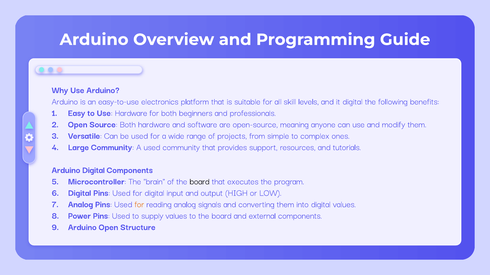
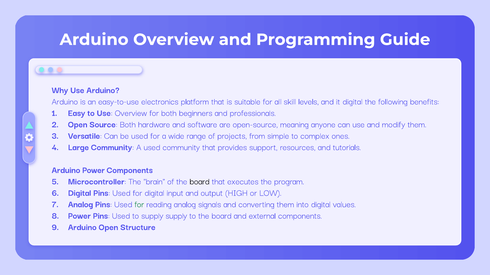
Use Hardware: Hardware -> Overview (131, 113)
Arduino Digital: Digital -> Power (93, 170)
for colour: orange -> green (139, 205)
supply values: values -> supply (176, 216)
